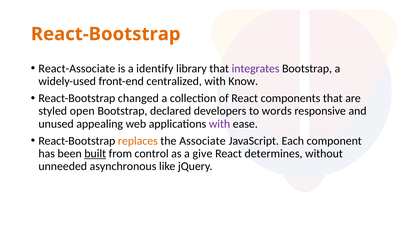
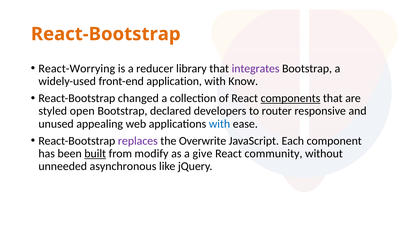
React-Associate: React-Associate -> React-Worrying (77, 68)
identify: identify -> reducer (155, 68)
centralized: centralized -> application (174, 81)
components underline: none -> present (290, 98)
words: words -> router (277, 111)
with colour: purple -> blue (220, 124)
replaces colour: orange -> purple (138, 141)
Associate: Associate -> Overwrite (203, 141)
control: control -> modify (152, 153)
determines: determines -> community (273, 153)
